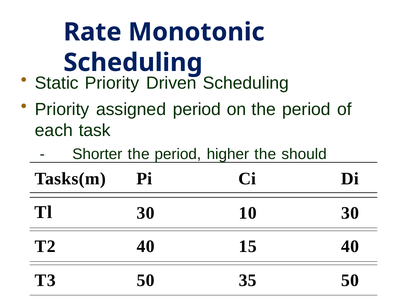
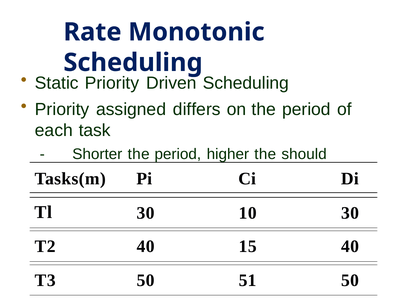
assigned period: period -> differs (197, 109)
35: 35 -> 51 (248, 281)
